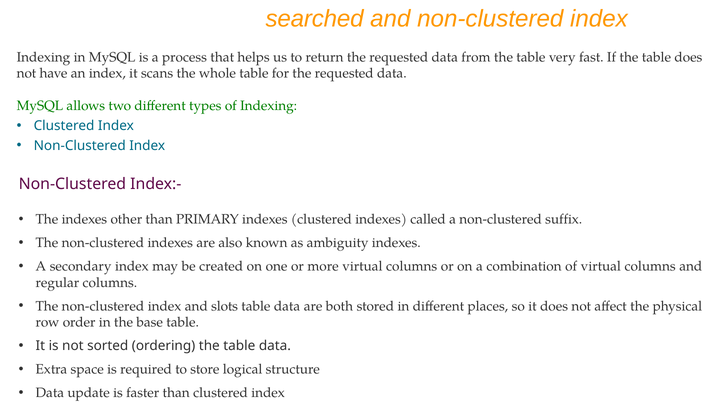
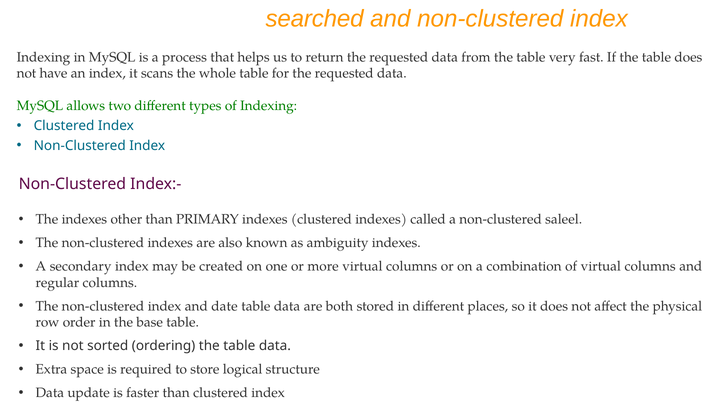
suffix: suffix -> saleel (564, 220)
slots: slots -> date (224, 306)
